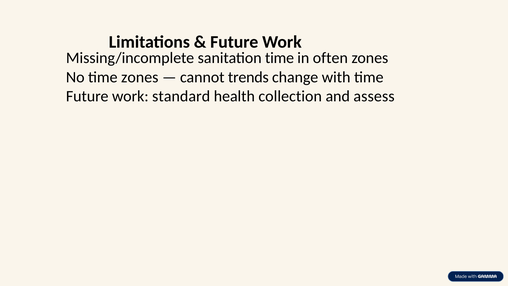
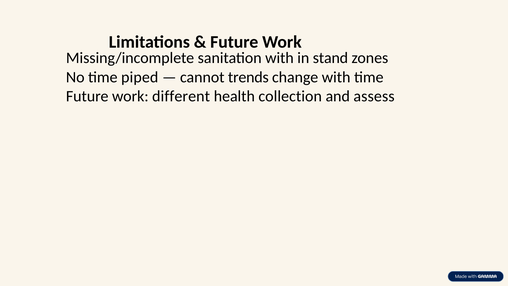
sanitation time: time -> with (279, 58)
often: often -> stand (330, 58)
time zones: zones -> piped (140, 77)
standard: standard -> different (181, 96)
